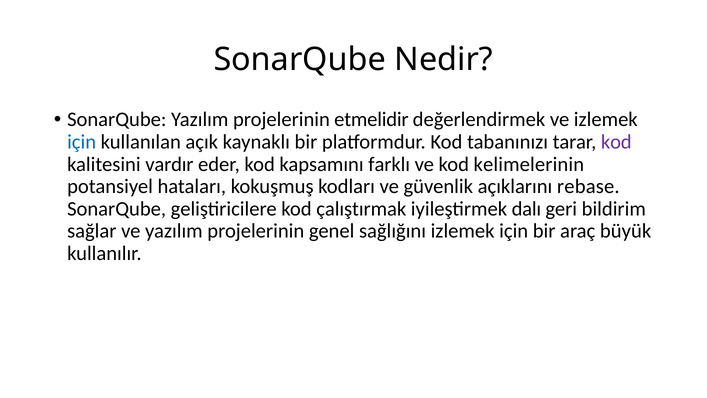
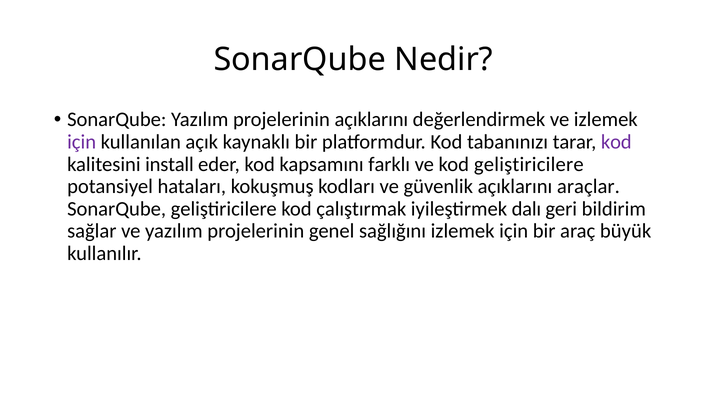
projelerinin etmelidir: etmelidir -> açıklarını (371, 120)
için colour: blue -> purple (82, 142)
vardır: vardır -> install (169, 164)
kod kelimelerinin: kelimelerinin -> geliştiricilere (529, 164)
rebase: rebase -> araçlar (588, 186)
